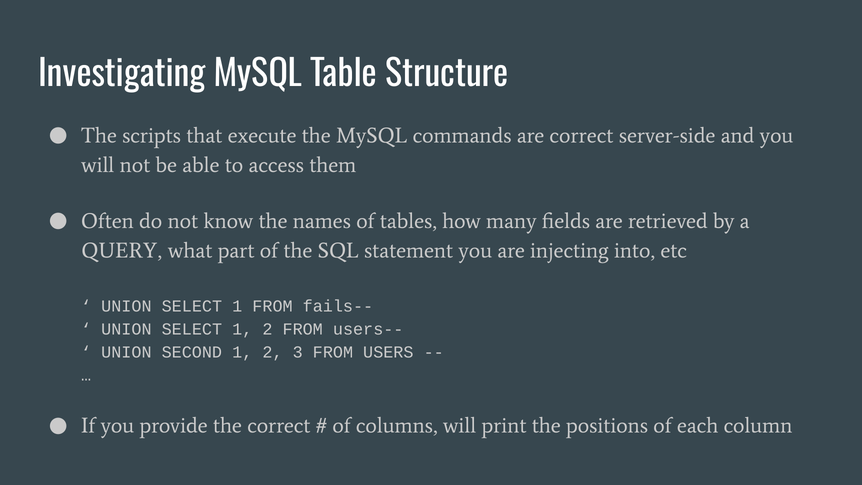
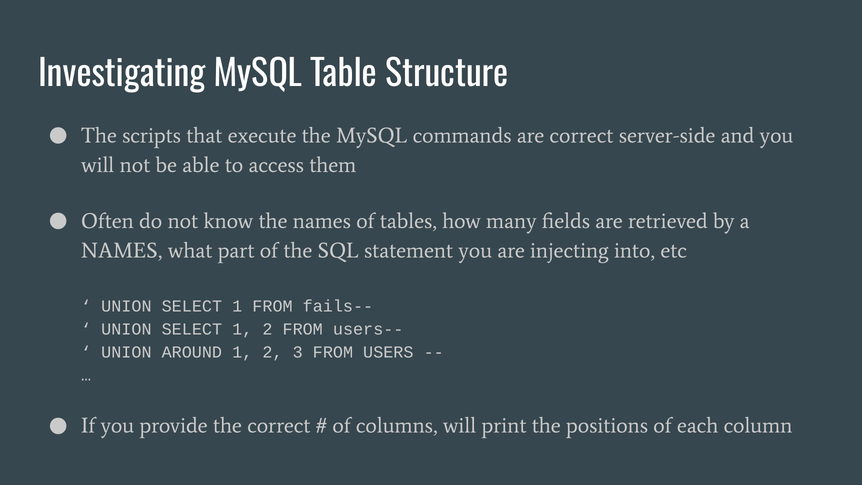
QUERY: QUERY -> NAMES (122, 251)
SECOND: SECOND -> AROUND (192, 352)
